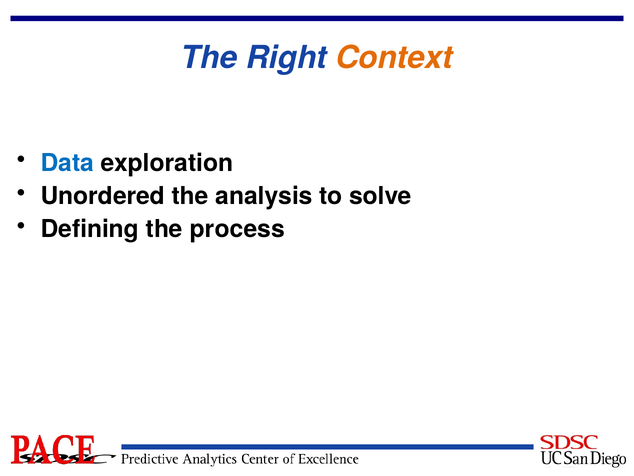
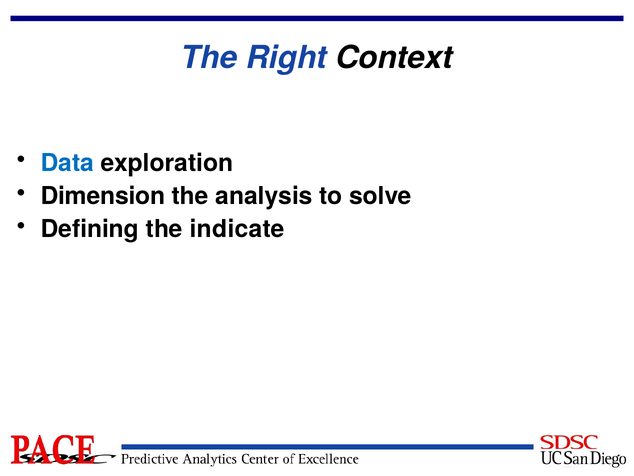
Context colour: orange -> black (394, 58)
Unordered: Unordered -> Dimension (103, 196)
process: process -> indicate (237, 229)
